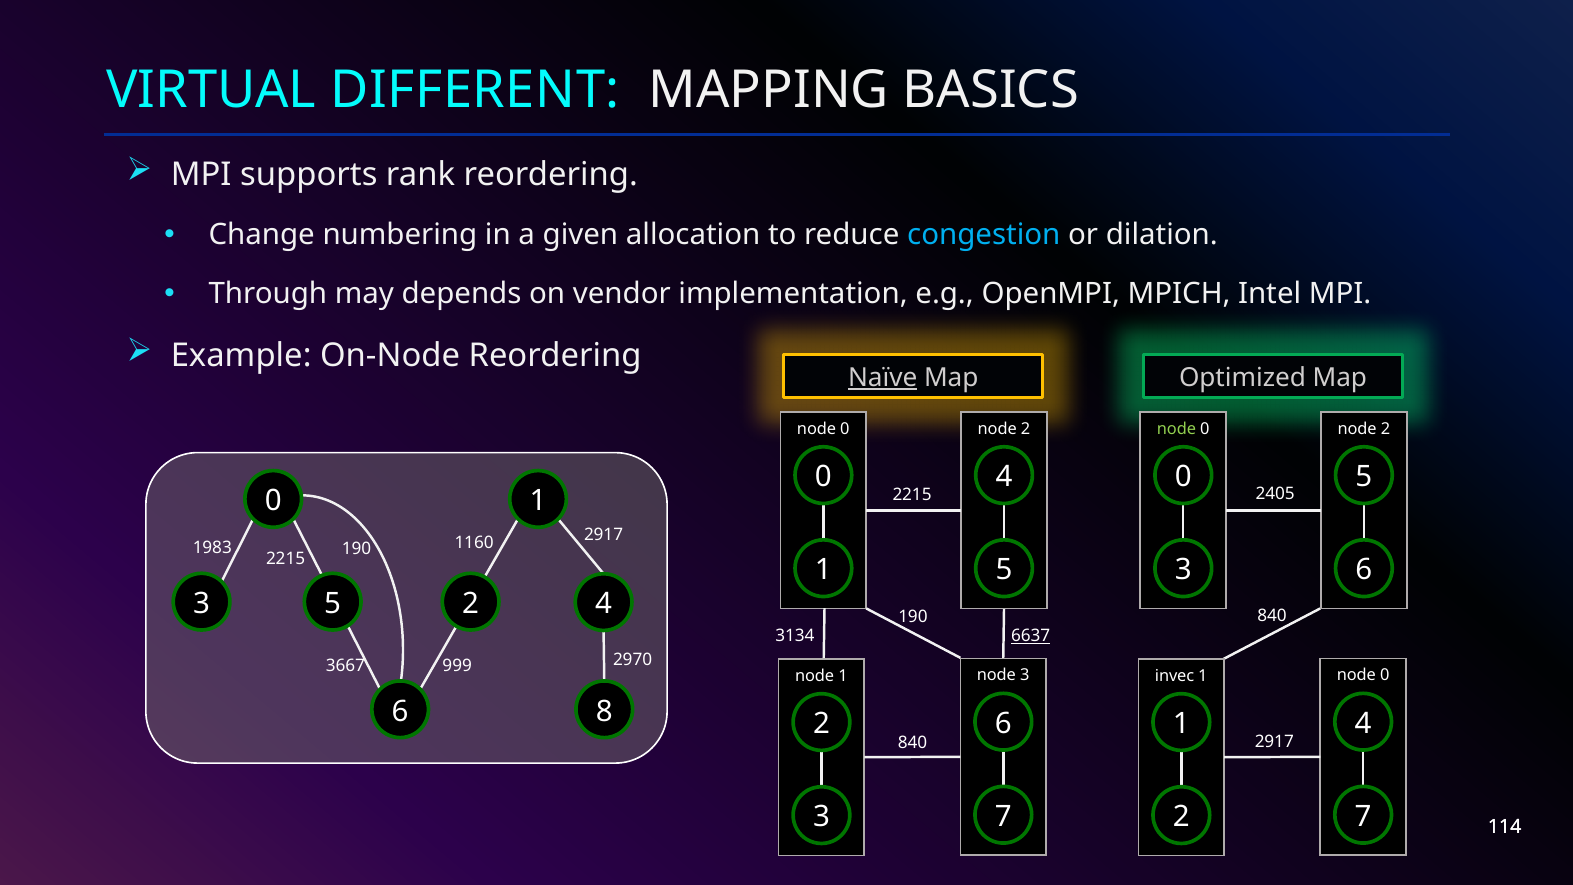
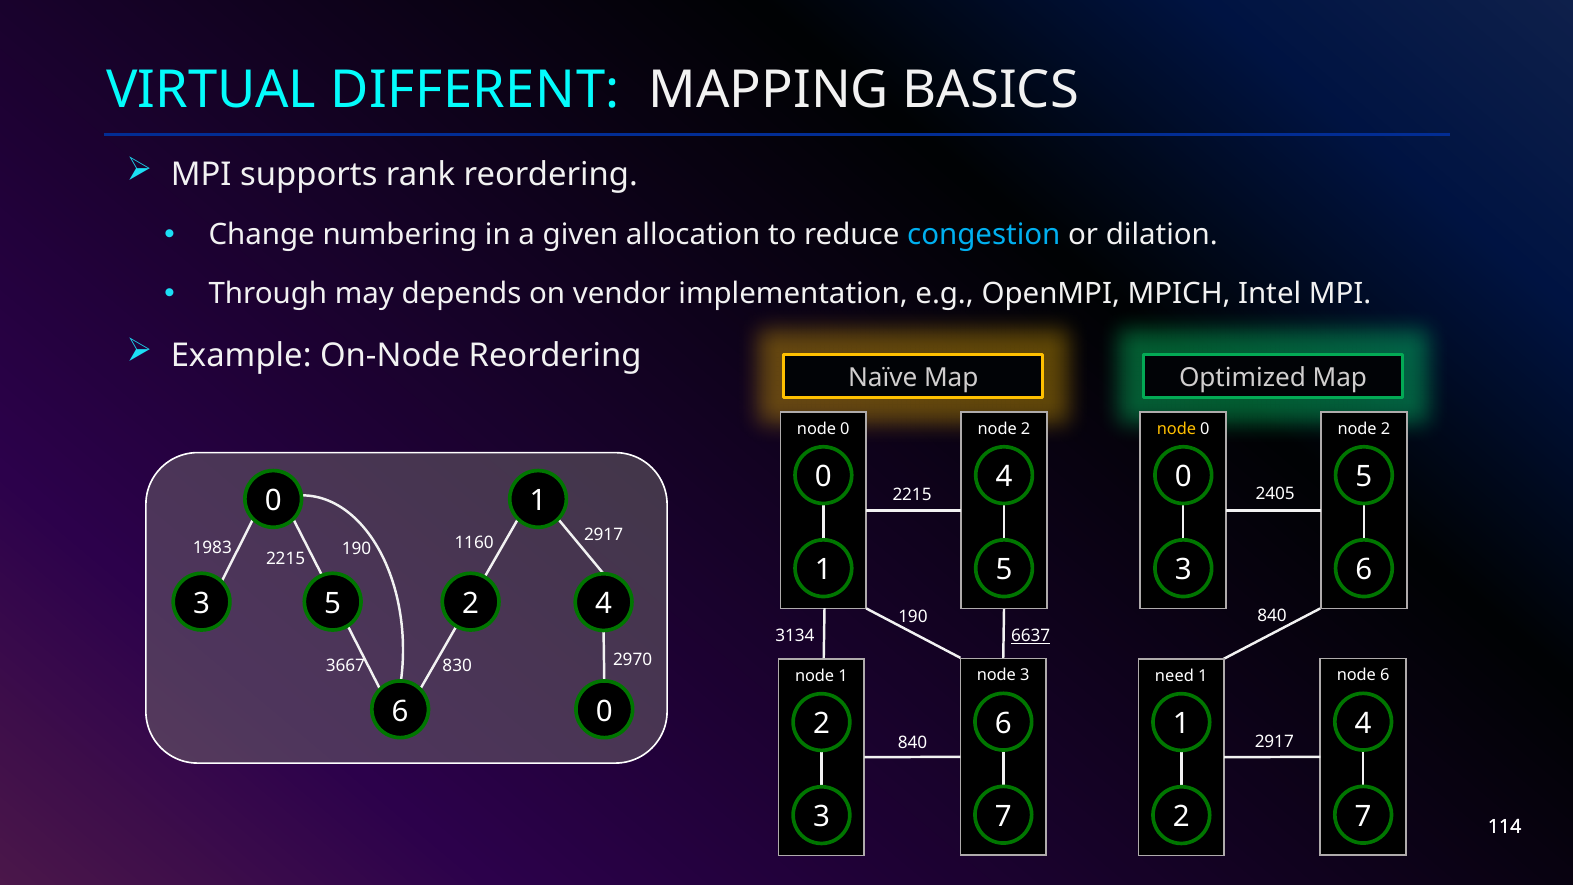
Naïve underline: present -> none (883, 377)
node colour: light green -> yellow (1176, 429)
999: 999 -> 830 (457, 666)
0: 0 -> 6 (1385, 675)
invec: invec -> need (1174, 676)
6 8: 8 -> 0 (604, 711)
